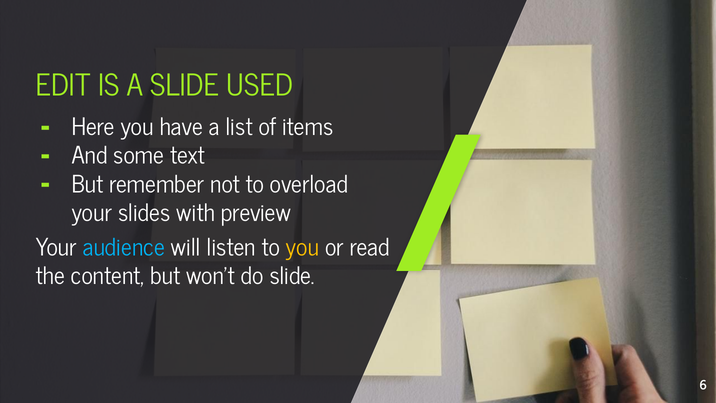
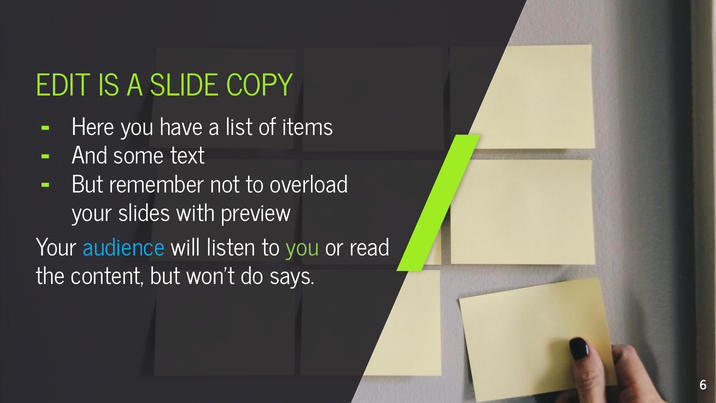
USED: USED -> COPY (260, 86)
you colour: yellow -> light green (302, 248)
do slide: slide -> says (292, 276)
